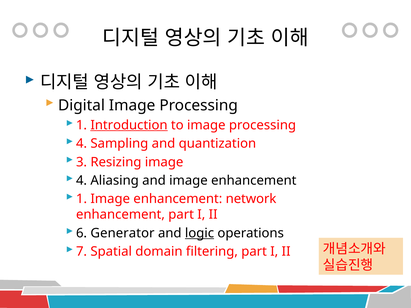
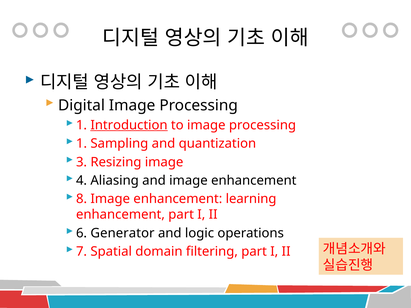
4: 4 -> 1 (82, 144)
1: 1 -> 8 (82, 199)
network: network -> learning (251, 199)
logic underline: present -> none (200, 233)
